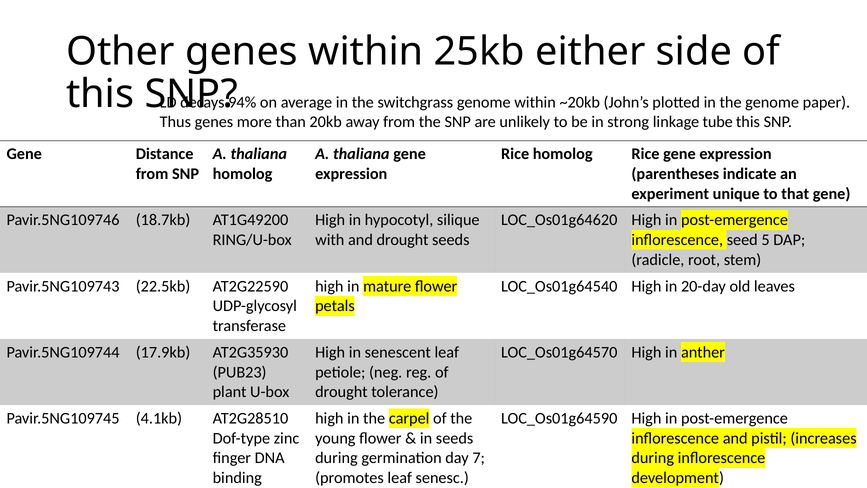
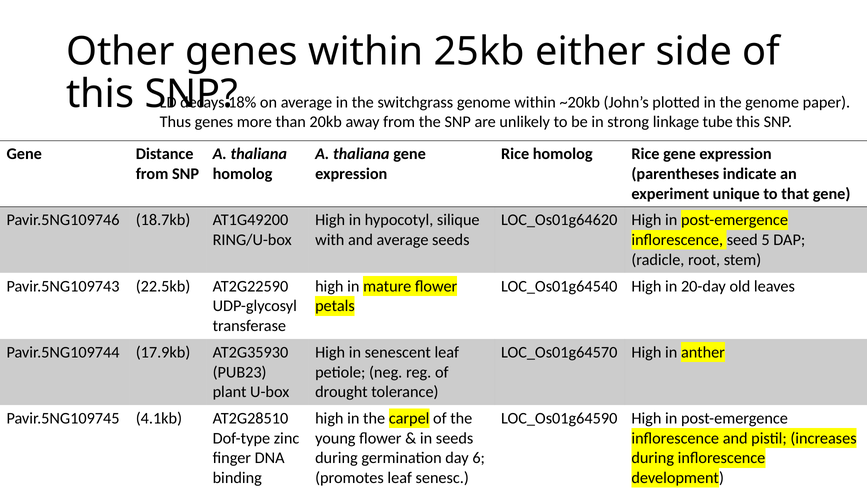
94%: 94% -> 18% (242, 102)
and drought: drought -> average (403, 240)
7: 7 -> 6 (479, 458)
